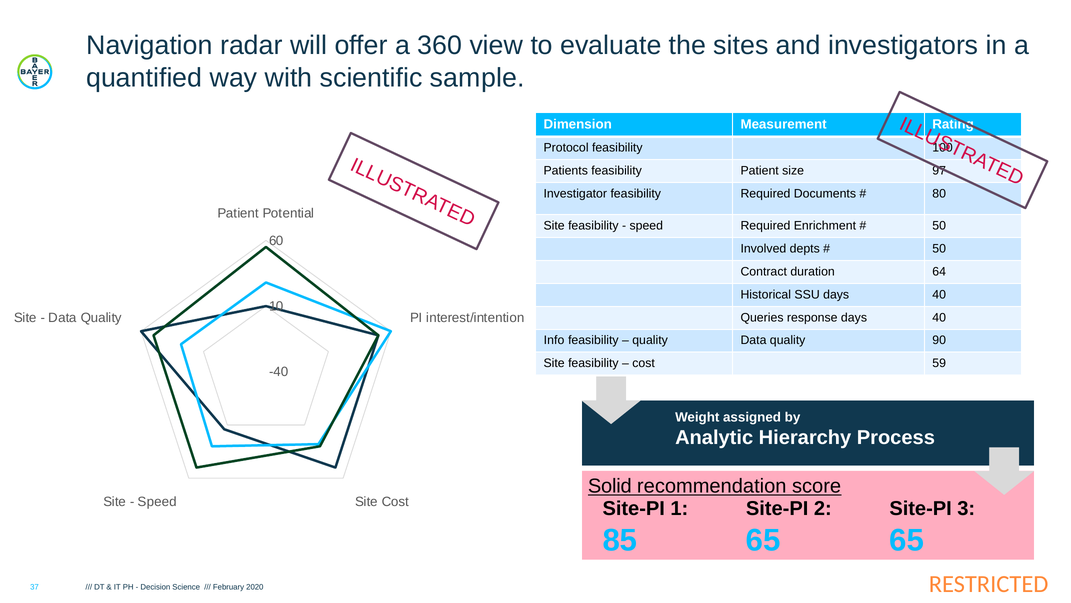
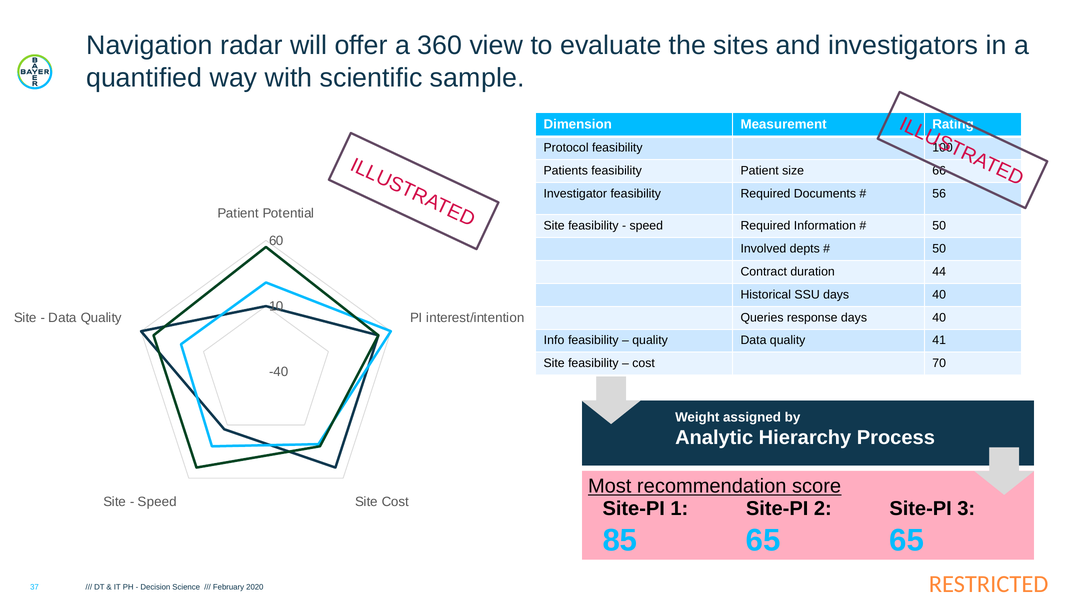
97: 97 -> 66 (939, 171)
80: 80 -> 56 (939, 194)
Enrichment: Enrichment -> Information (825, 226)
64: 64 -> 44 (939, 271)
90: 90 -> 41 (939, 340)
59: 59 -> 70 (939, 363)
Solid: Solid -> Most (610, 486)
